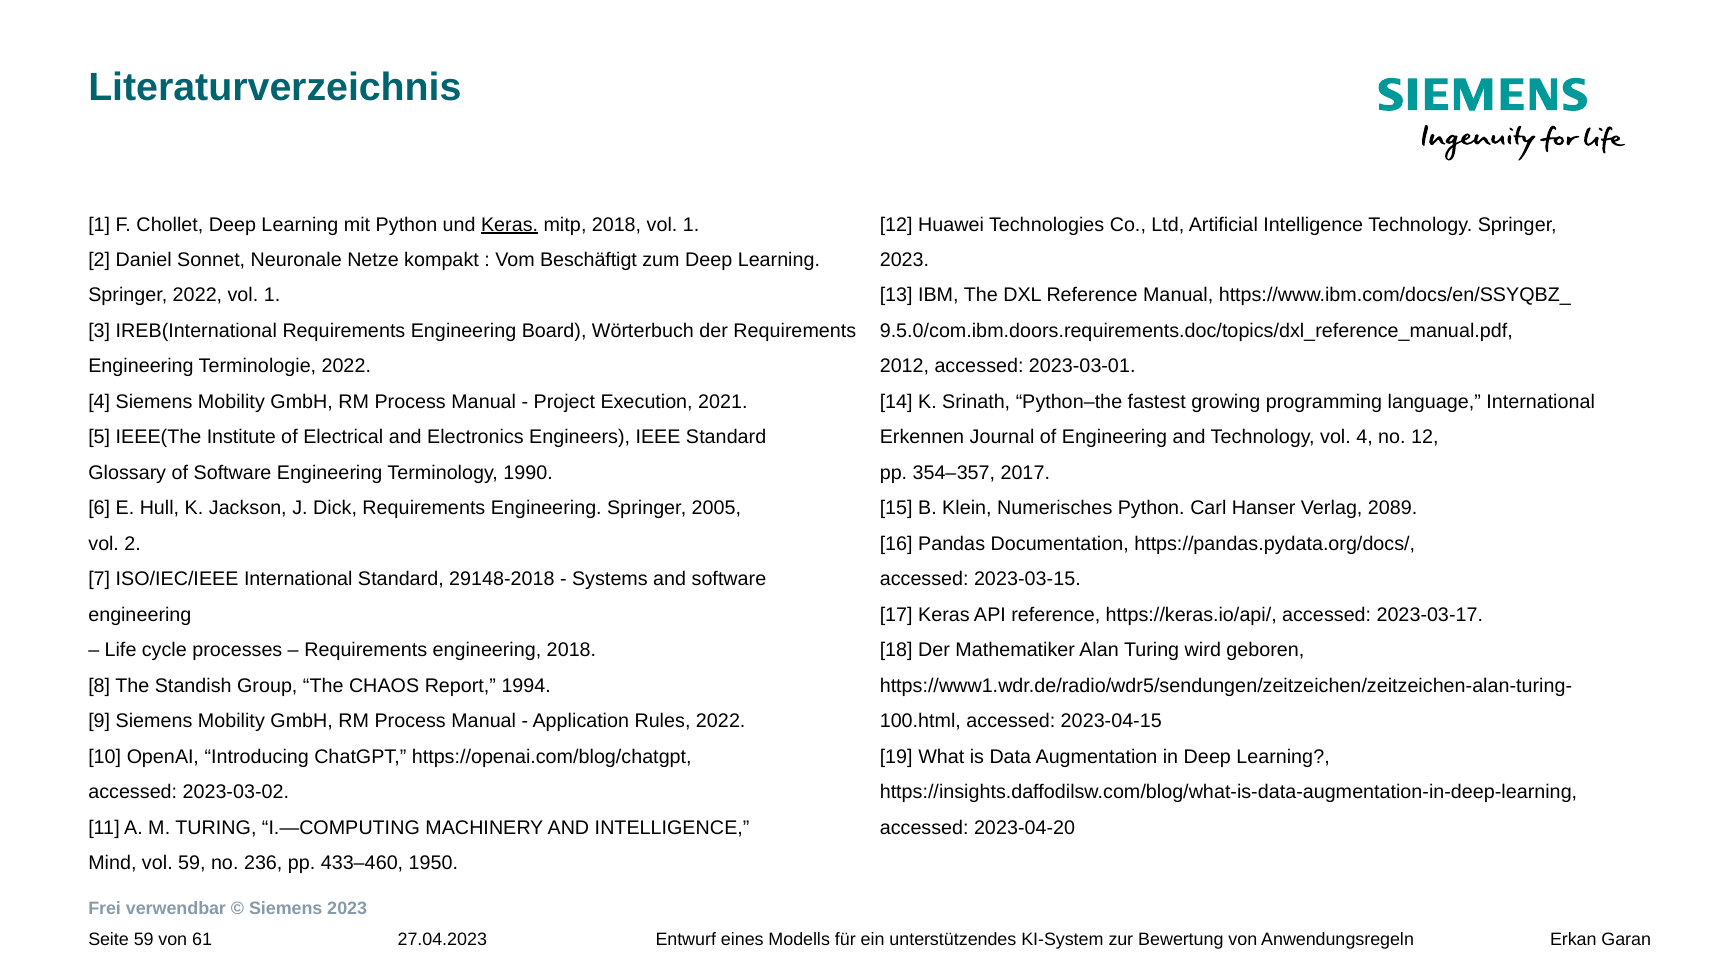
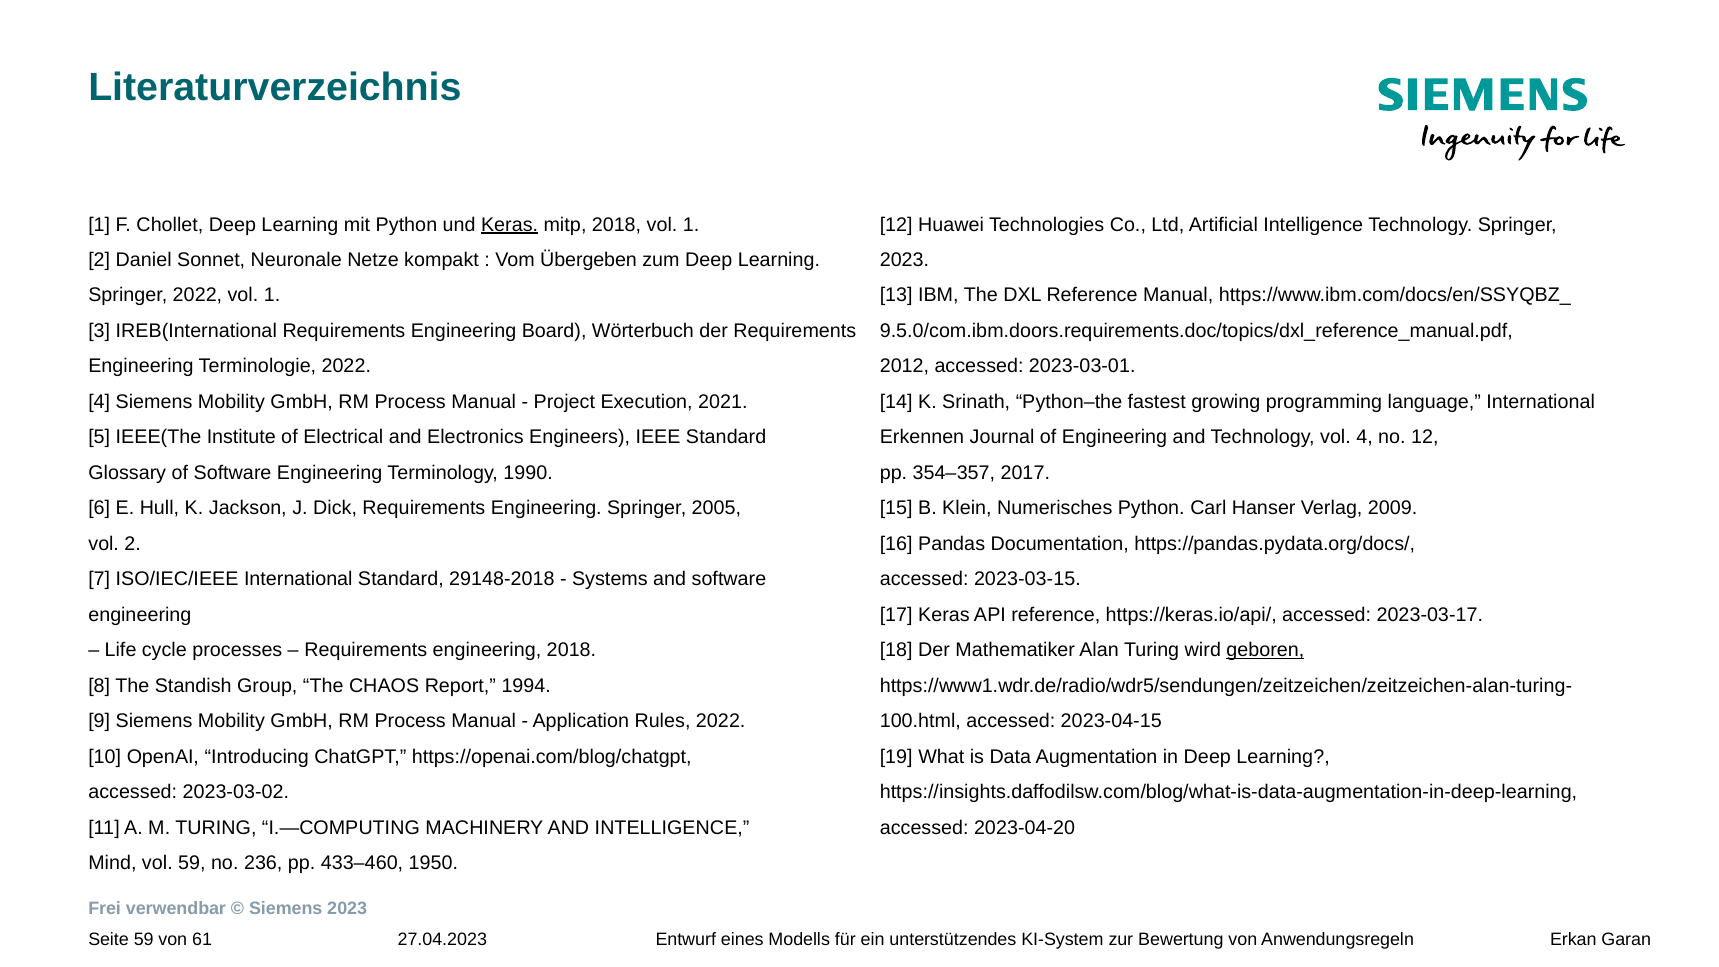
Beschäftigt: Beschäftigt -> Übergeben (589, 260)
2089: 2089 -> 2009 (1393, 508)
geboren underline: none -> present (1265, 650)
